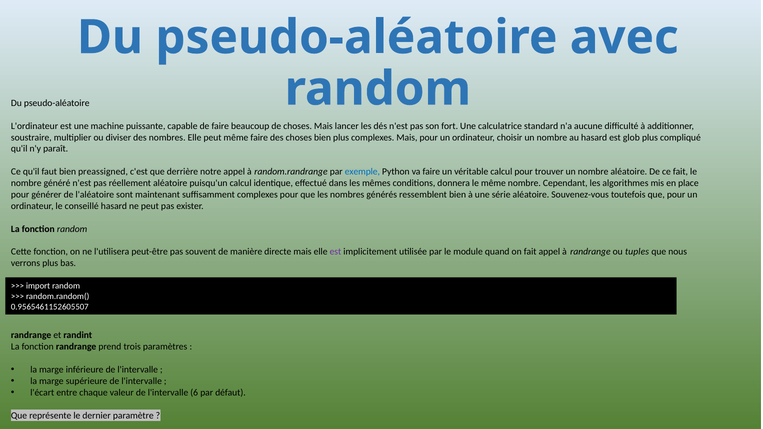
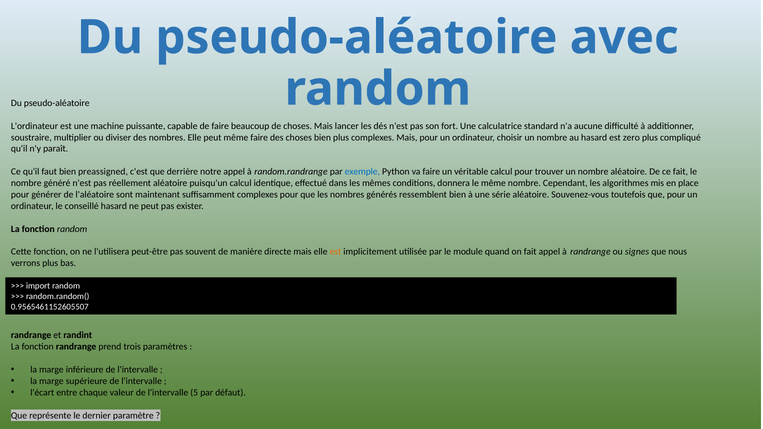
glob: glob -> zero (631, 137)
est colour: purple -> orange (335, 252)
tuples: tuples -> signes (637, 252)
6: 6 -> 5 (194, 393)
